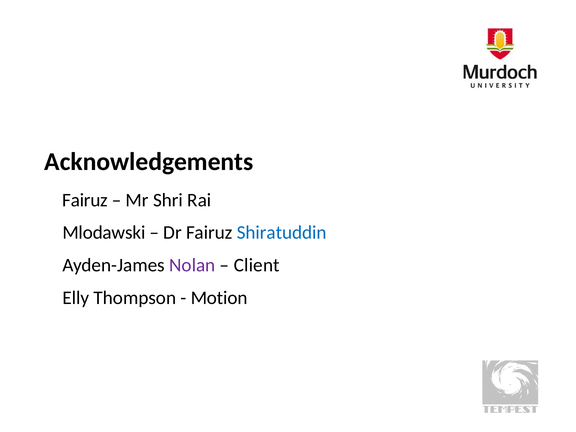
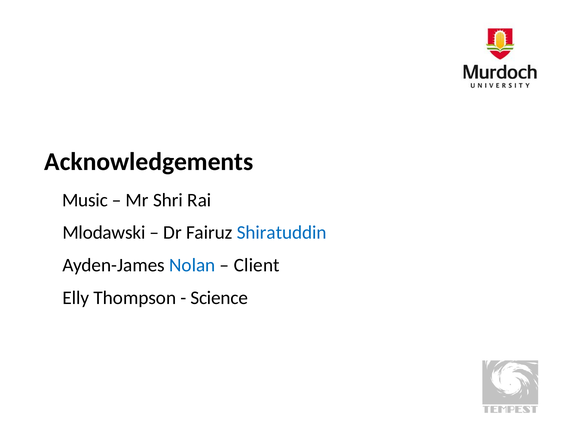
Fairuz: Fairuz -> Music (85, 200)
Nolan colour: purple -> blue (192, 265)
Motion: Motion -> Science (219, 298)
